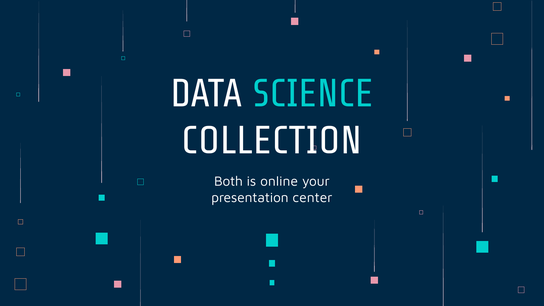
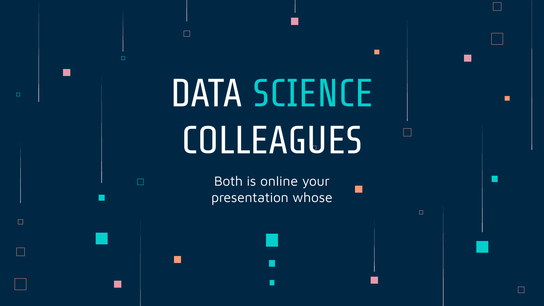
COLLECTION: COLLECTION -> COLLEAGUES (272, 141)
center: center -> whose (313, 198)
